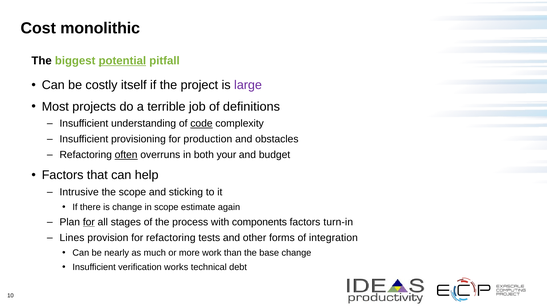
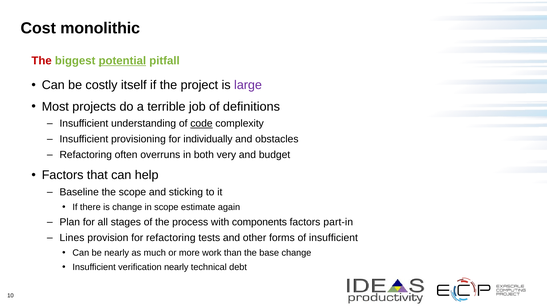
The colour: black -> red (42, 61)
production: production -> individually (208, 139)
often underline: present -> none (126, 155)
your: your -> very (226, 155)
Intrusive: Intrusive -> Baseline (79, 192)
for underline: present -> none (89, 222)
turn-in: turn-in -> part-in (338, 222)
of integration: integration -> insufficient (333, 238)
verification works: works -> nearly (176, 267)
